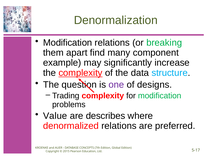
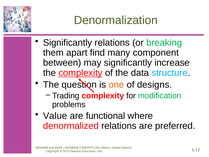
Modification: Modification -> Significantly (68, 43)
example: example -> between (62, 63)
one colour: purple -> orange (116, 85)
describes: describes -> functional (106, 116)
